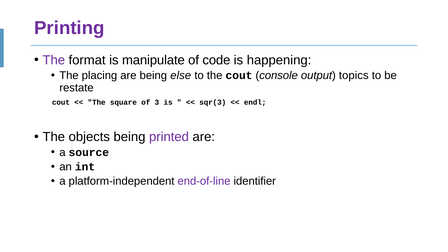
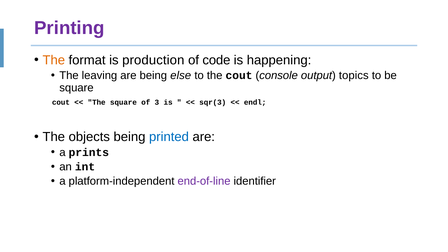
The colour: purple -> orange (54, 60)
manipulate: manipulate -> production (153, 60)
placing: placing -> leaving (99, 76)
restate: restate -> square (76, 88)
printed colour: purple -> blue (169, 137)
source: source -> prints (89, 152)
